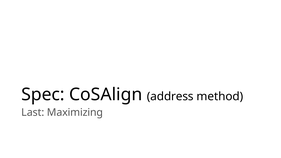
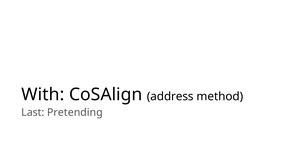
Spec: Spec -> With (43, 94)
Maximizing: Maximizing -> Pretending (75, 112)
